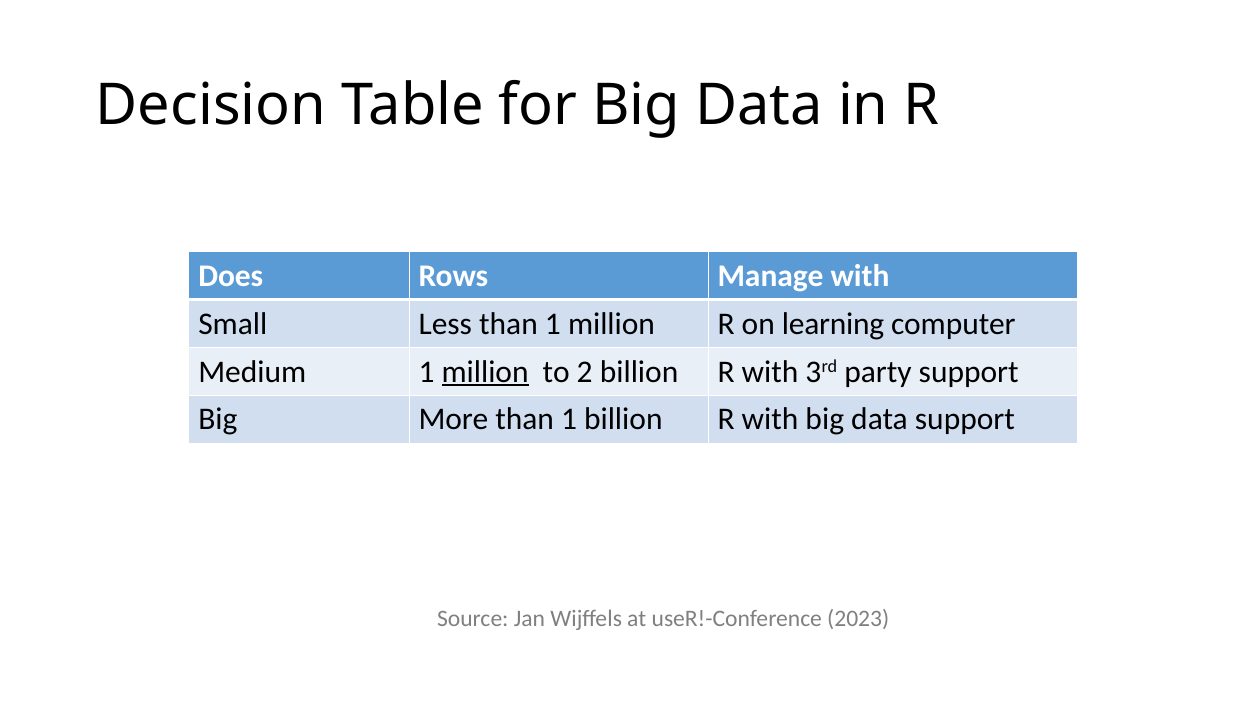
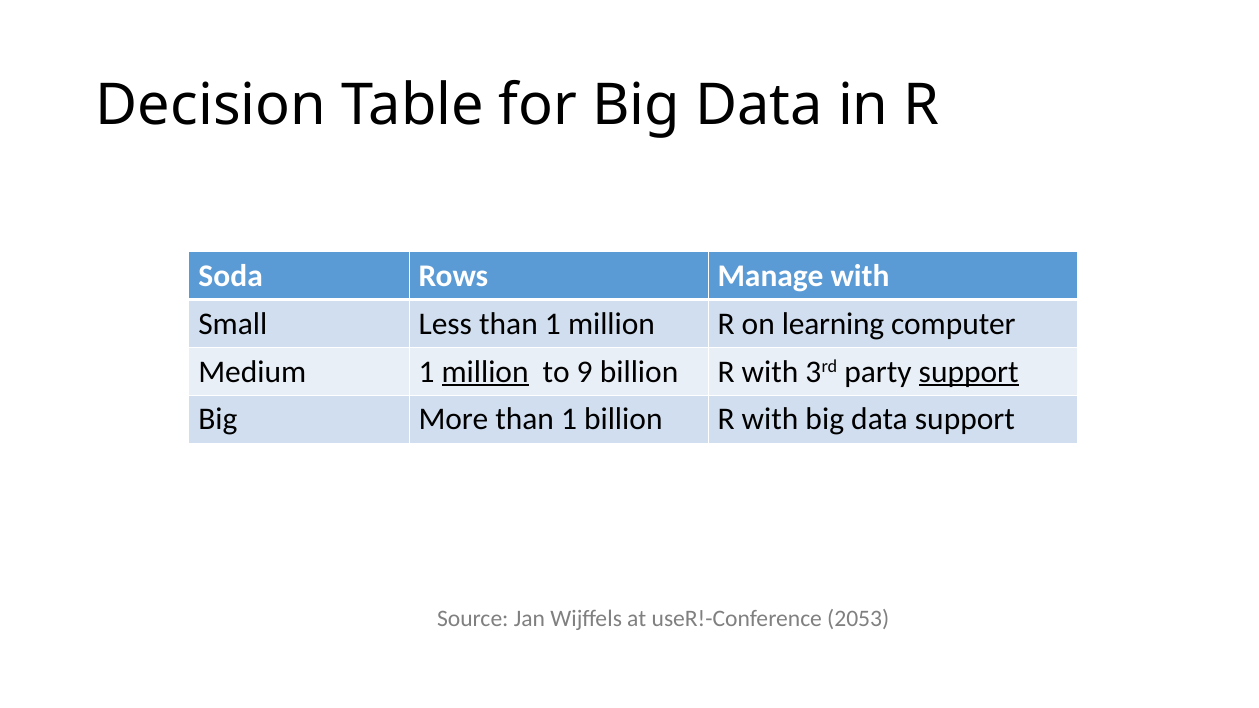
Does: Does -> Soda (231, 276)
2: 2 -> 9 (585, 372)
support underline: none -> present (969, 372)
2023: 2023 -> 2053 (858, 618)
